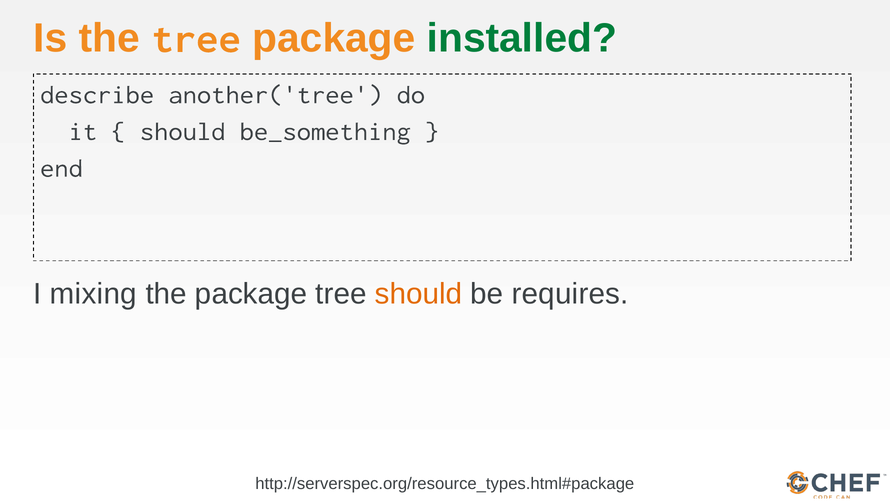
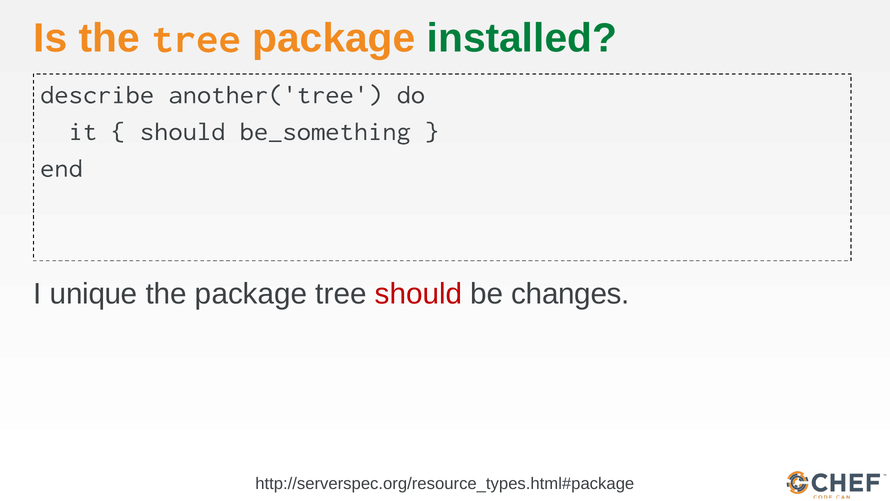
mixing: mixing -> unique (94, 294)
should colour: orange -> red (419, 294)
requires: requires -> changes (570, 294)
